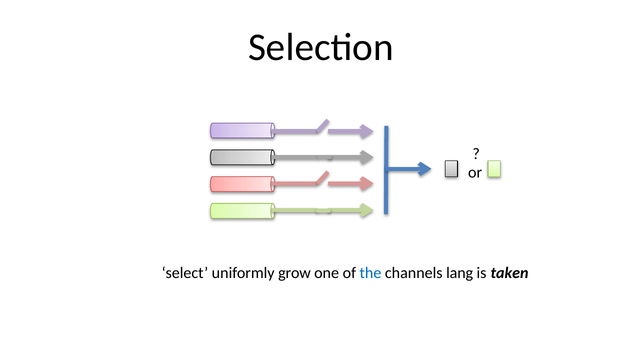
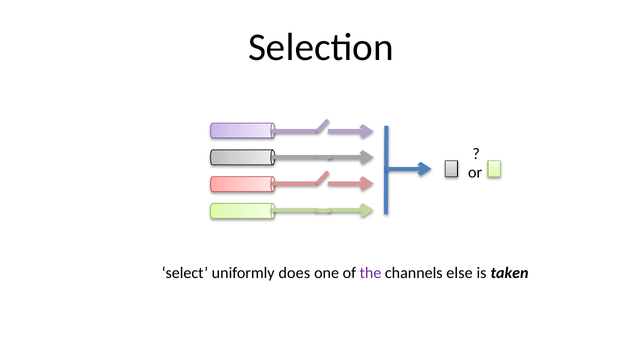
grow: grow -> does (294, 273)
the colour: blue -> purple (370, 273)
lang: lang -> else (459, 273)
